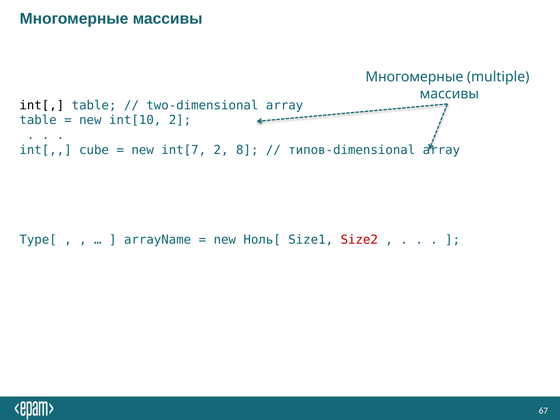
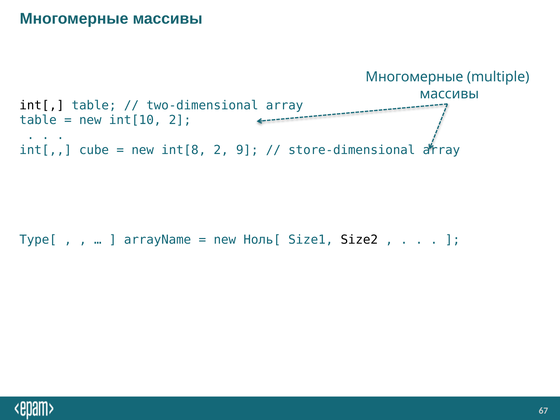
int[7: int[7 -> int[8 (184, 150)
8: 8 -> 9 (247, 150)
типов-dimensional: типов-dimensional -> store-dimensional (352, 150)
Size2 colour: red -> black (359, 240)
